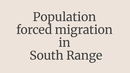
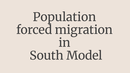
Range: Range -> Model (84, 56)
